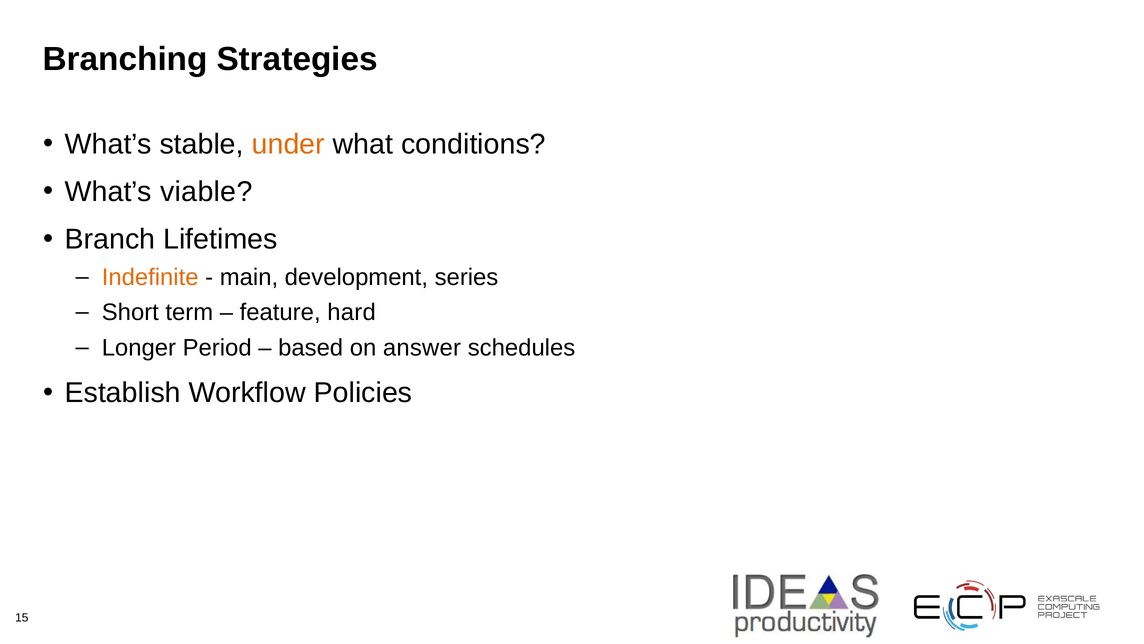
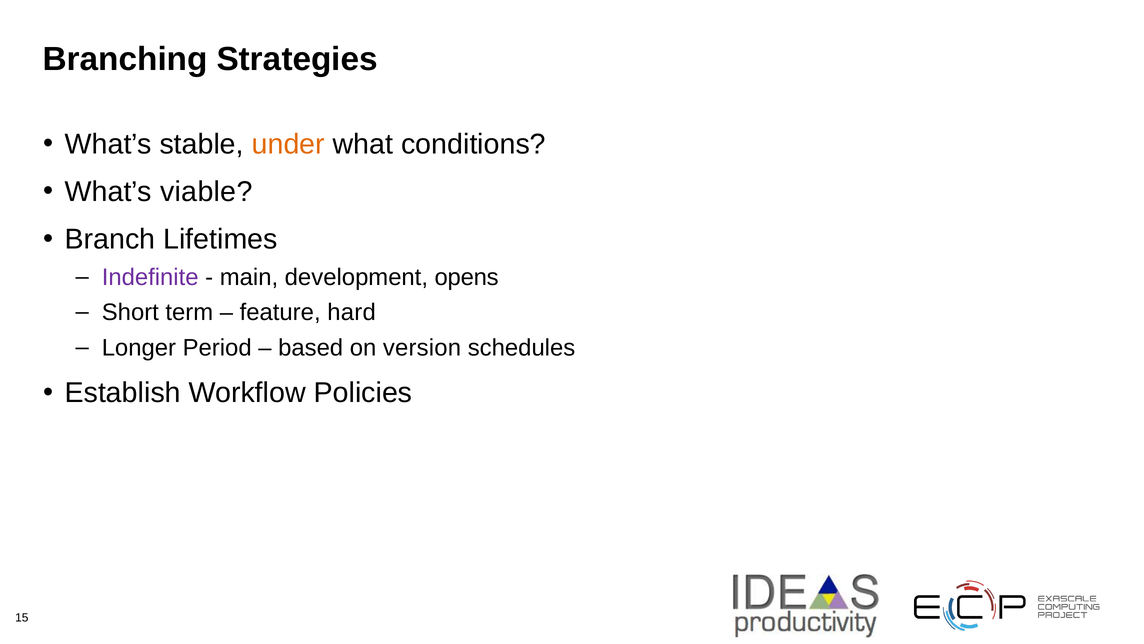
Indefinite colour: orange -> purple (150, 277)
series: series -> opens (467, 277)
answer: answer -> version (422, 348)
